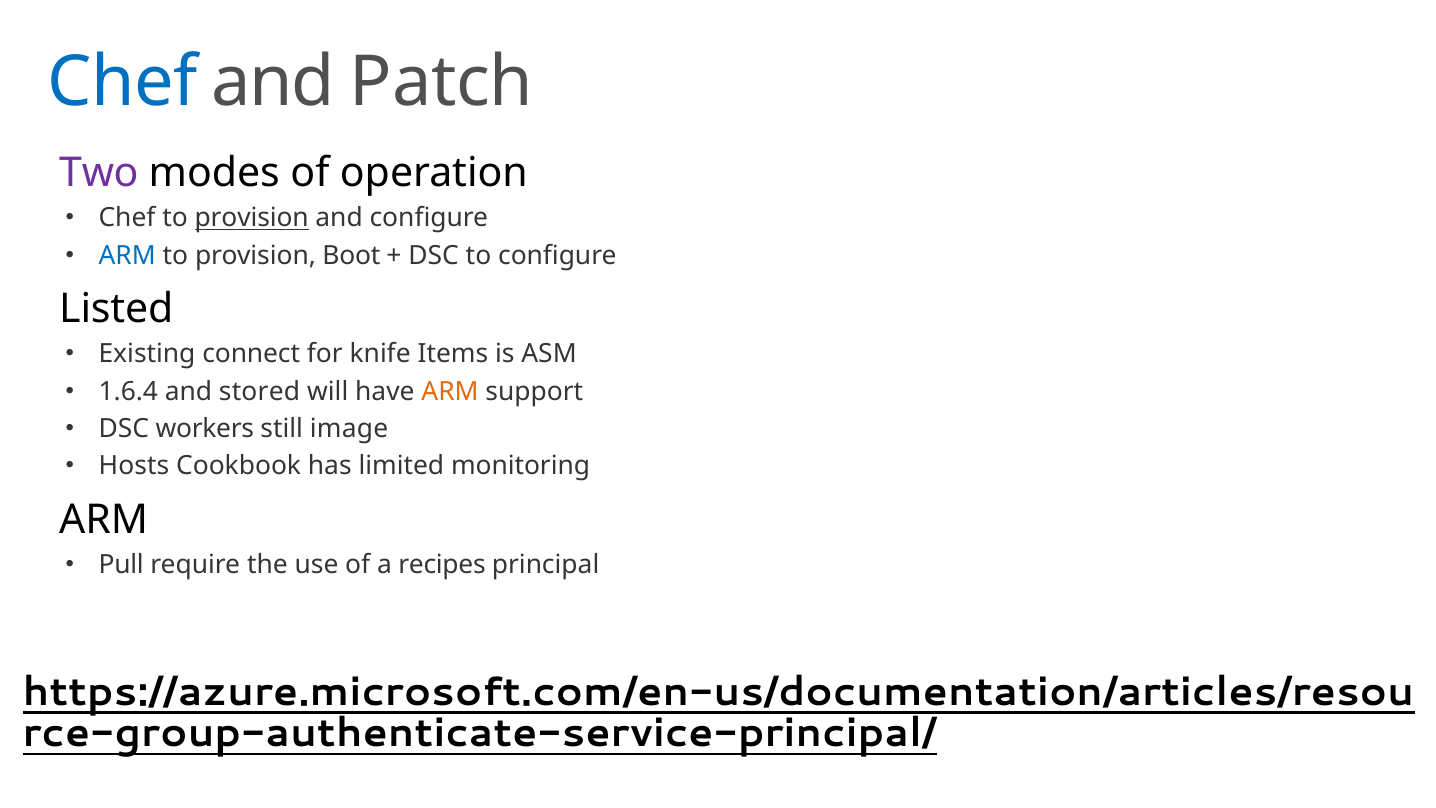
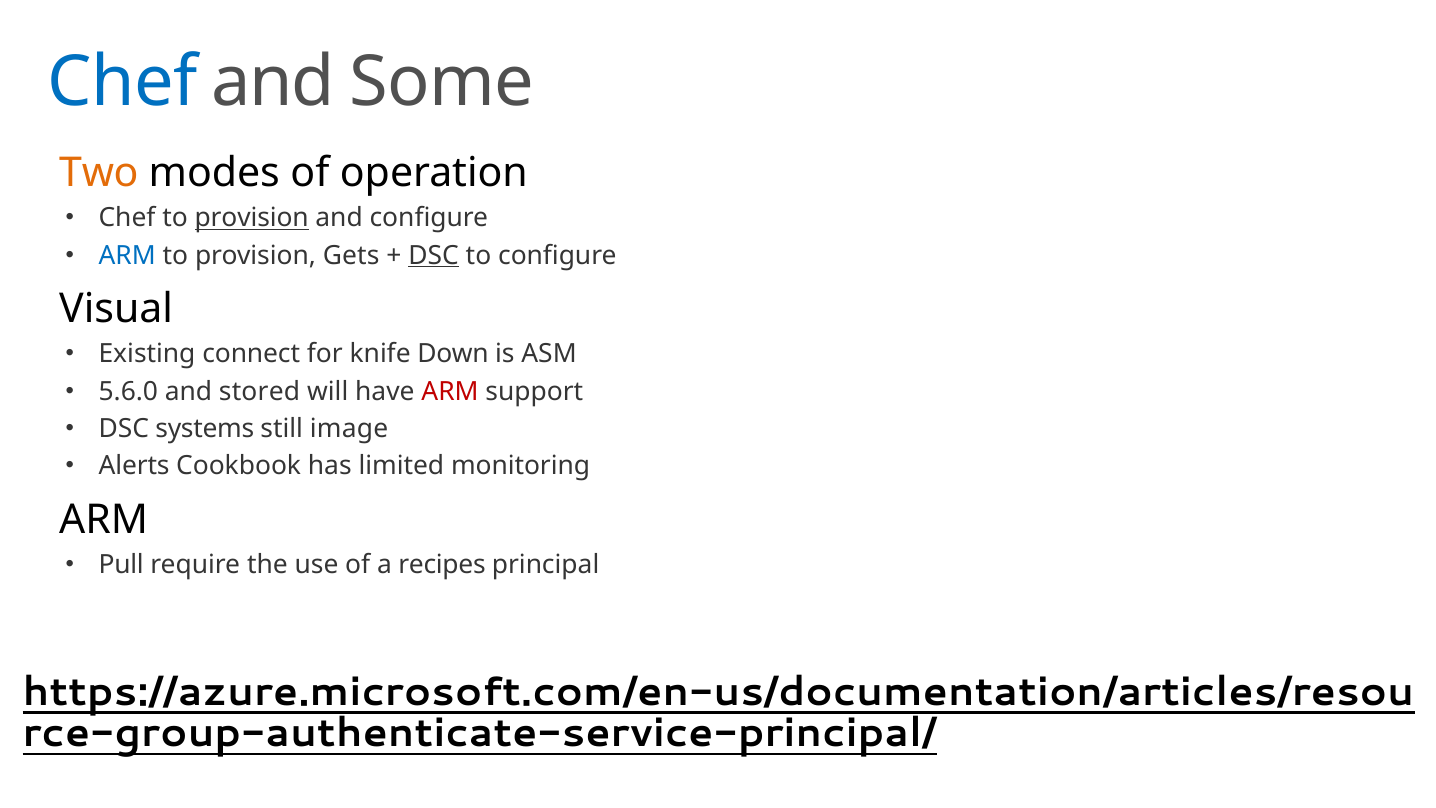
Patch: Patch -> Some (442, 82)
Two colour: purple -> orange (99, 173)
Boot: Boot -> Gets (351, 255)
DSC underline: none -> present (434, 255)
Listed: Listed -> Visual (116, 309)
Items: Items -> Down (453, 354)
1.6.4: 1.6.4 -> 5.6.0 (128, 391)
ARM colour: orange -> red (450, 391)
workers: workers -> systems (205, 429)
Hosts: Hosts -> Alerts (134, 466)
